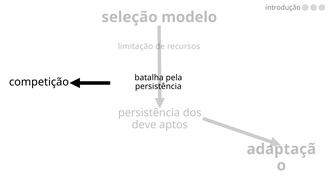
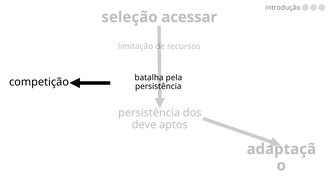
modelo: modelo -> acessar (189, 17)
